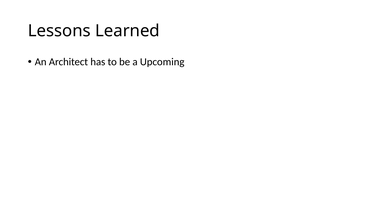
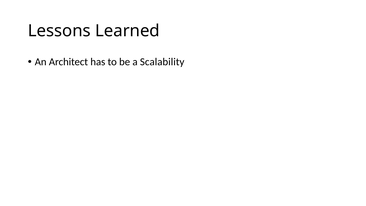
Upcoming: Upcoming -> Scalability (162, 62)
